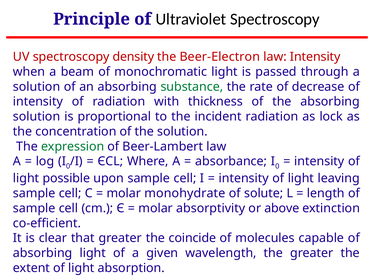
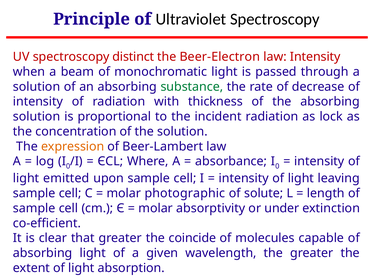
density: density -> distinct (133, 57)
expression colour: green -> orange (73, 146)
possible: possible -> emitted (66, 178)
monohydrate: monohydrate -> photographic (185, 193)
above: above -> under (282, 208)
